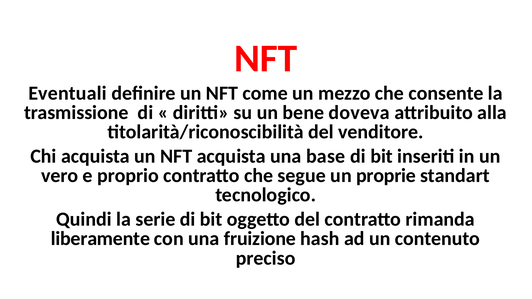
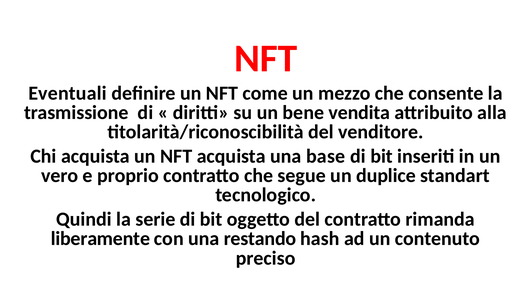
doveva: doveva -> vendita (359, 113)
proprie: proprie -> duplice (386, 176)
fruizione: fruizione -> restando (260, 239)
